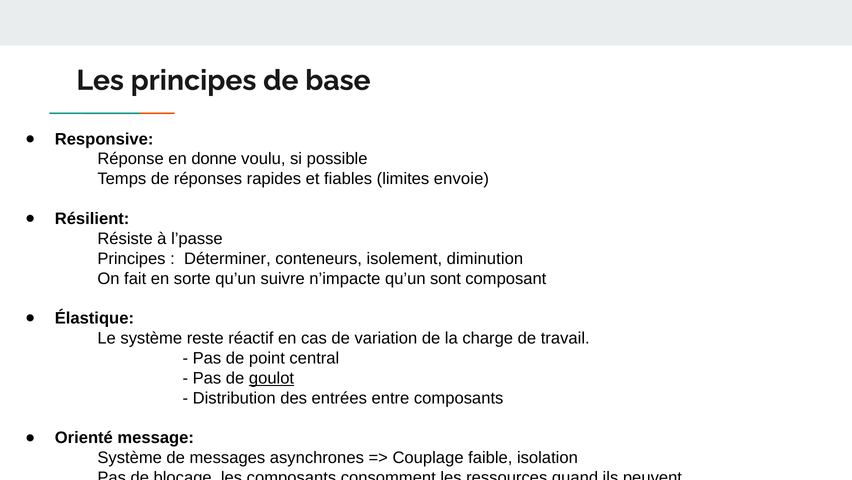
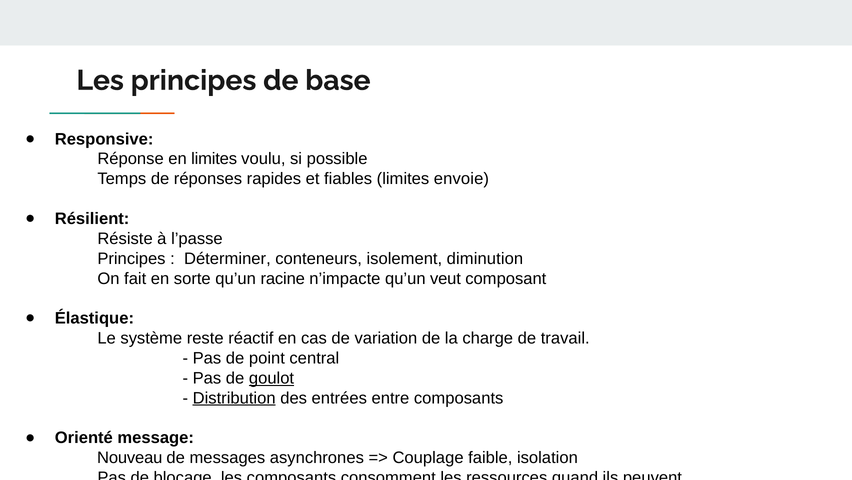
en donne: donne -> limites (214, 159)
suivre: suivre -> racine (283, 278)
sont: sont -> veut (445, 278)
Distribution underline: none -> present (234, 397)
Système: Système -> Nouveau (130, 457)
